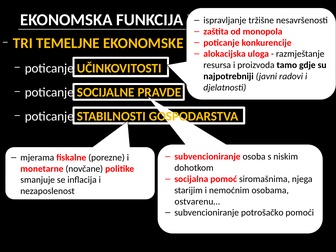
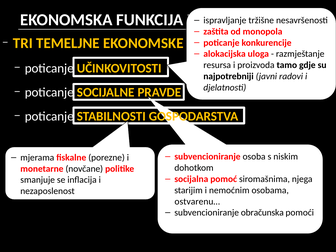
potrošačko: potrošačko -> obračunska (262, 213)
